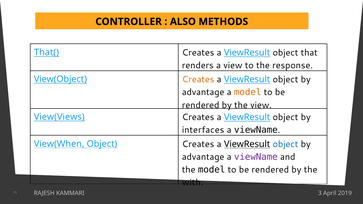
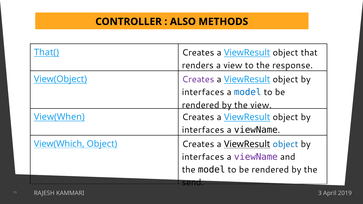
Creates colour: orange -> purple (198, 79)
advantage: advantage -> interfaces (203, 92)
model colour: orange -> blue (248, 92)
View(Views: View(Views -> View(When (59, 117)
View(When: View(When -> View(Which (59, 144)
advantage: advantage -> interfaces (203, 157)
with: with -> send (193, 183)
